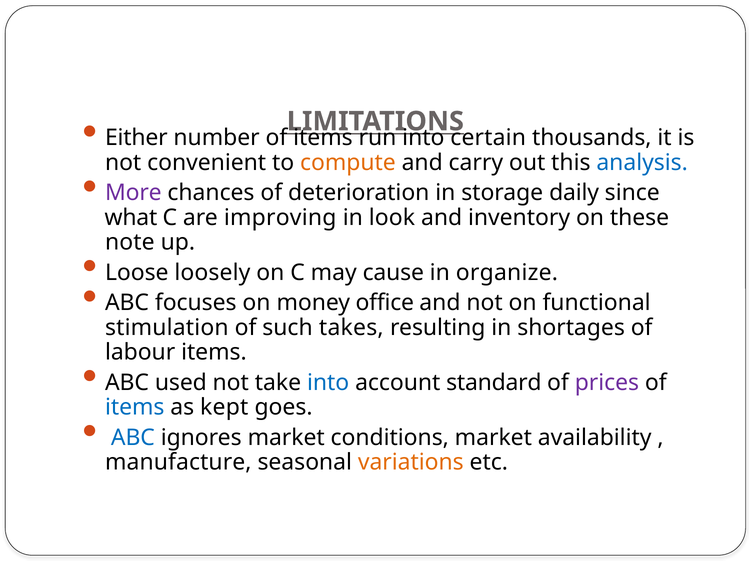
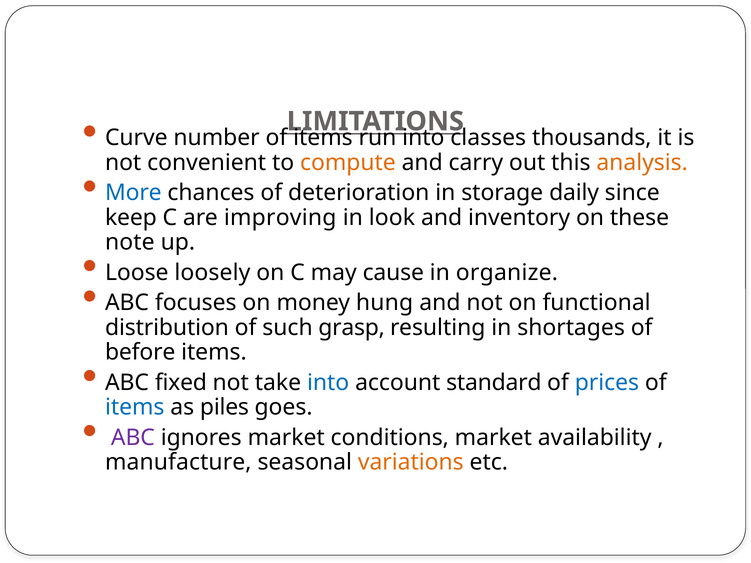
Either: Either -> Curve (136, 138)
certain: certain -> classes (488, 138)
analysis colour: blue -> orange (642, 163)
More colour: purple -> blue (133, 193)
what: what -> keep (131, 218)
office: office -> hung (385, 303)
stimulation: stimulation -> distribution (167, 328)
takes: takes -> grasp (352, 328)
labour: labour -> before (140, 353)
used: used -> fixed (181, 383)
prices colour: purple -> blue (607, 383)
kept: kept -> piles (224, 408)
ABC colour: blue -> purple (133, 438)
